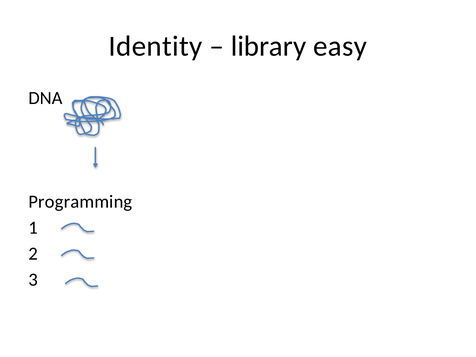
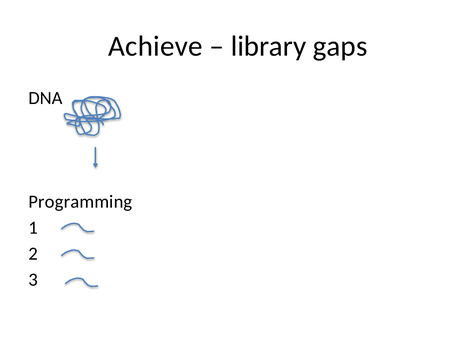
Identity: Identity -> Achieve (155, 46)
easy: easy -> gaps (340, 46)
